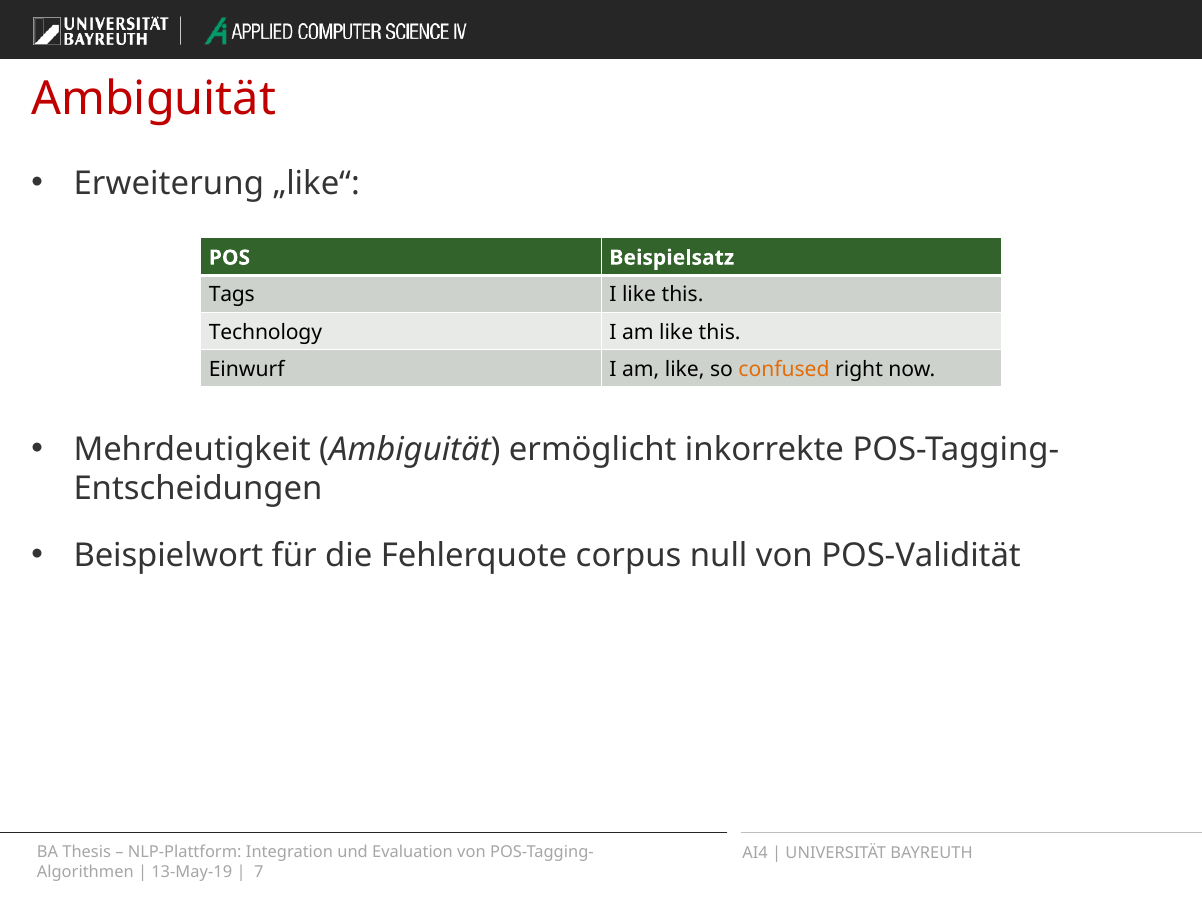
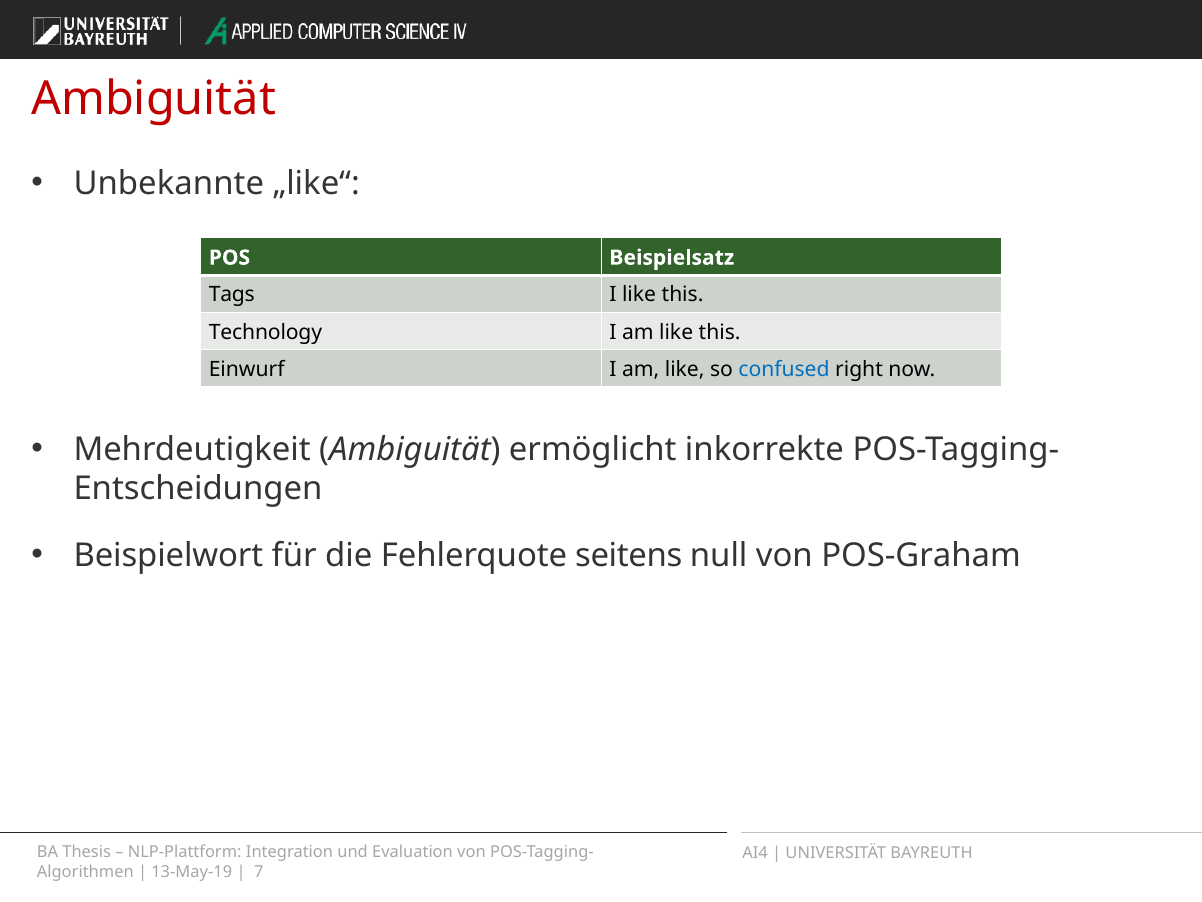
Erweiterung: Erweiterung -> Unbekannte (169, 183)
confused colour: orange -> blue (784, 369)
corpus: corpus -> seitens (629, 555)
POS-Validität: POS-Validität -> POS-Graham (921, 555)
